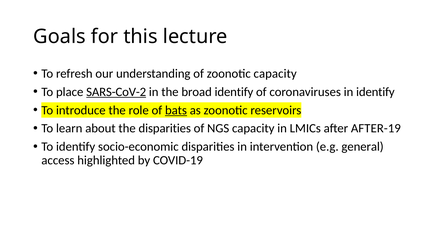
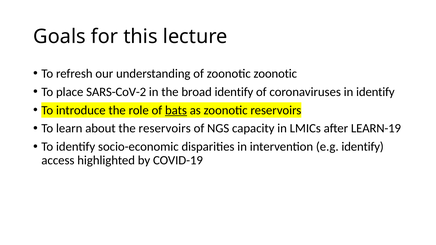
zoonotic capacity: capacity -> zoonotic (275, 74)
SARS-CoV-2 underline: present -> none (116, 92)
the disparities: disparities -> reservoirs (165, 129)
AFTER-19: AFTER-19 -> LEARN-19 (376, 129)
e.g general: general -> identify (363, 147)
